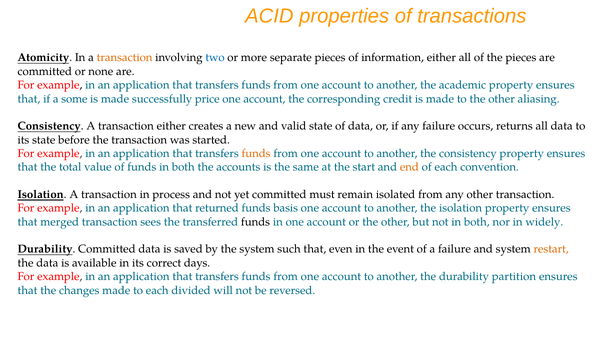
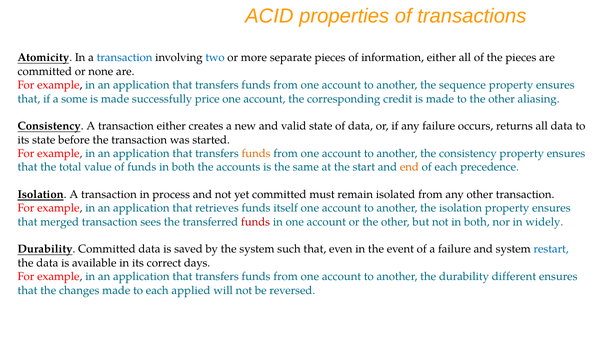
transaction colour: orange -> blue (125, 58)
academic: academic -> sequence (462, 85)
convention: convention -> precedence (490, 167)
returned: returned -> retrieves (217, 208)
basis: basis -> itself (286, 208)
funds colour: black -> red (256, 222)
restart colour: orange -> blue (551, 249)
partition: partition -> different (514, 276)
divided: divided -> applied (191, 290)
